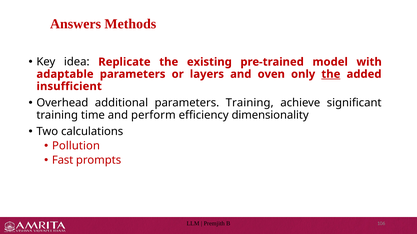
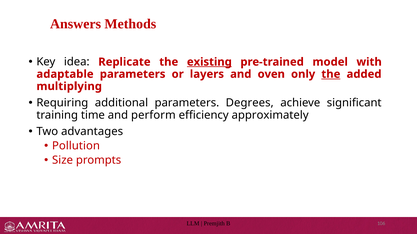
existing underline: none -> present (209, 62)
insufficient: insufficient -> multiplying (69, 87)
Overhead: Overhead -> Requiring (62, 103)
parameters Training: Training -> Degrees (250, 103)
dimensionality: dimensionality -> approximately (270, 115)
calculations: calculations -> advantages (92, 132)
Fast: Fast -> Size (63, 161)
